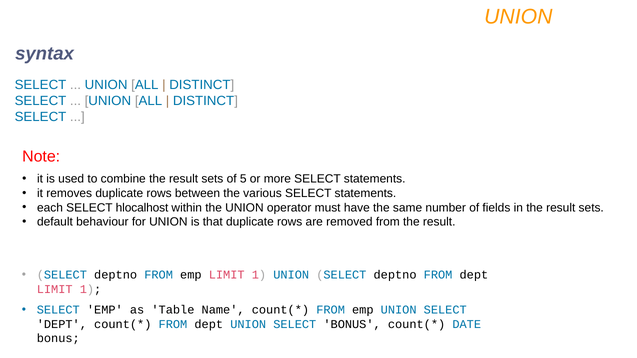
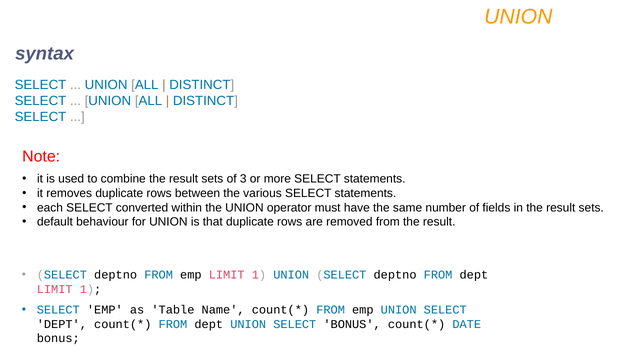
5: 5 -> 3 (243, 179)
hlocalhost: hlocalhost -> converted (142, 208)
